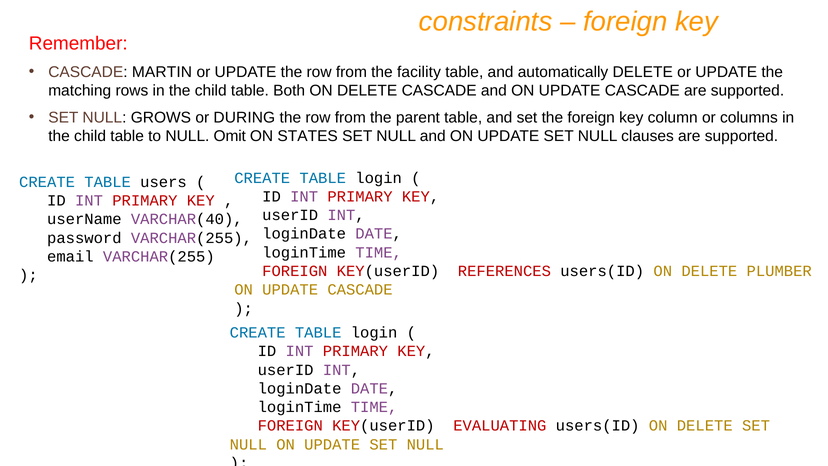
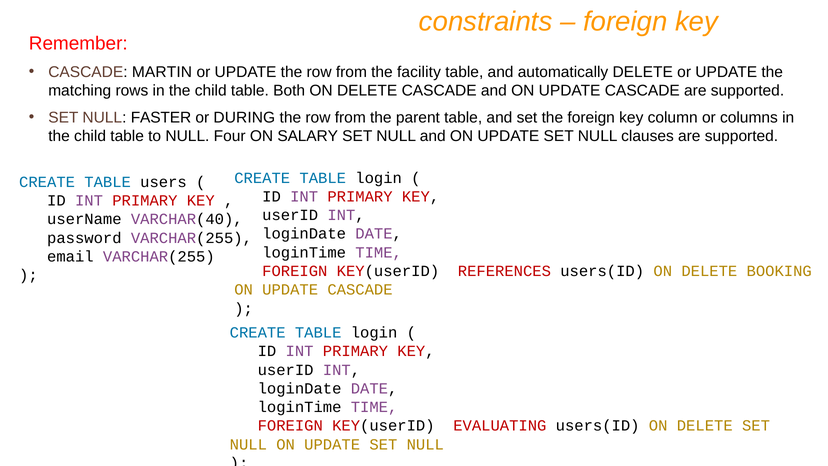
GROWS: GROWS -> FASTER (161, 117)
Omit: Omit -> Four (230, 136)
STATES: STATES -> SALARY (308, 136)
PLUMBER: PLUMBER -> BOOKING (779, 271)
